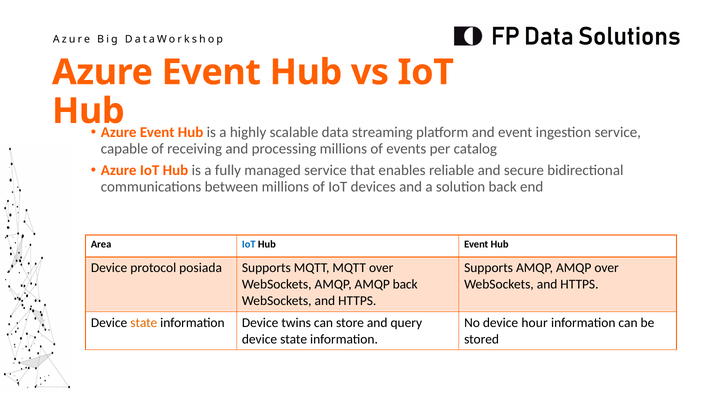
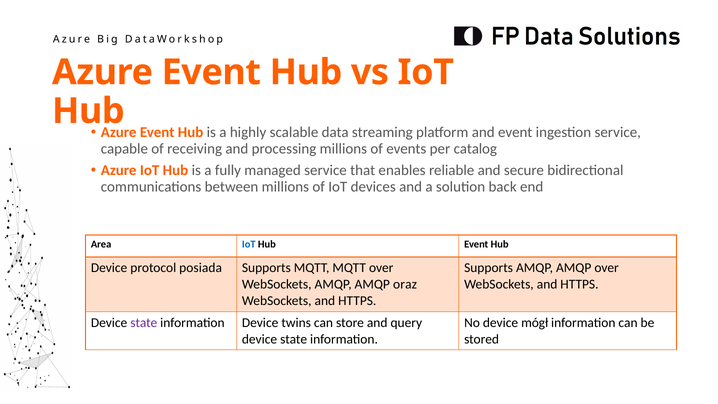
AMQP back: back -> oraz (405, 284)
state colour: orange -> purple (144, 323)
hour: hour -> mógł (535, 323)
